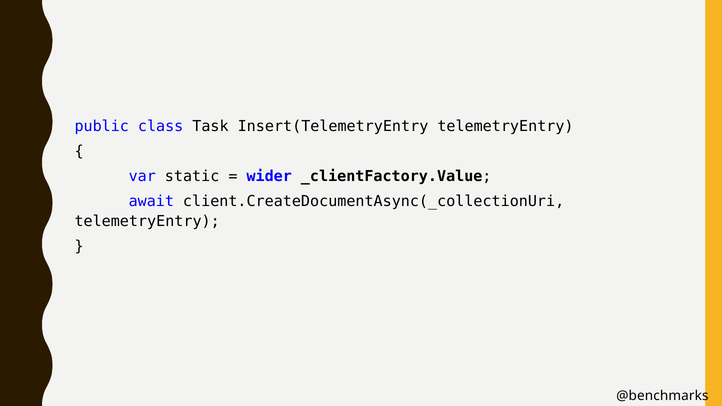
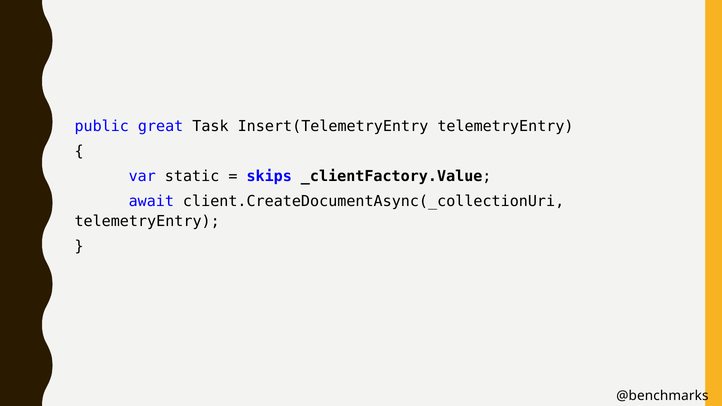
class: class -> great (161, 126)
wider: wider -> skips (269, 176)
